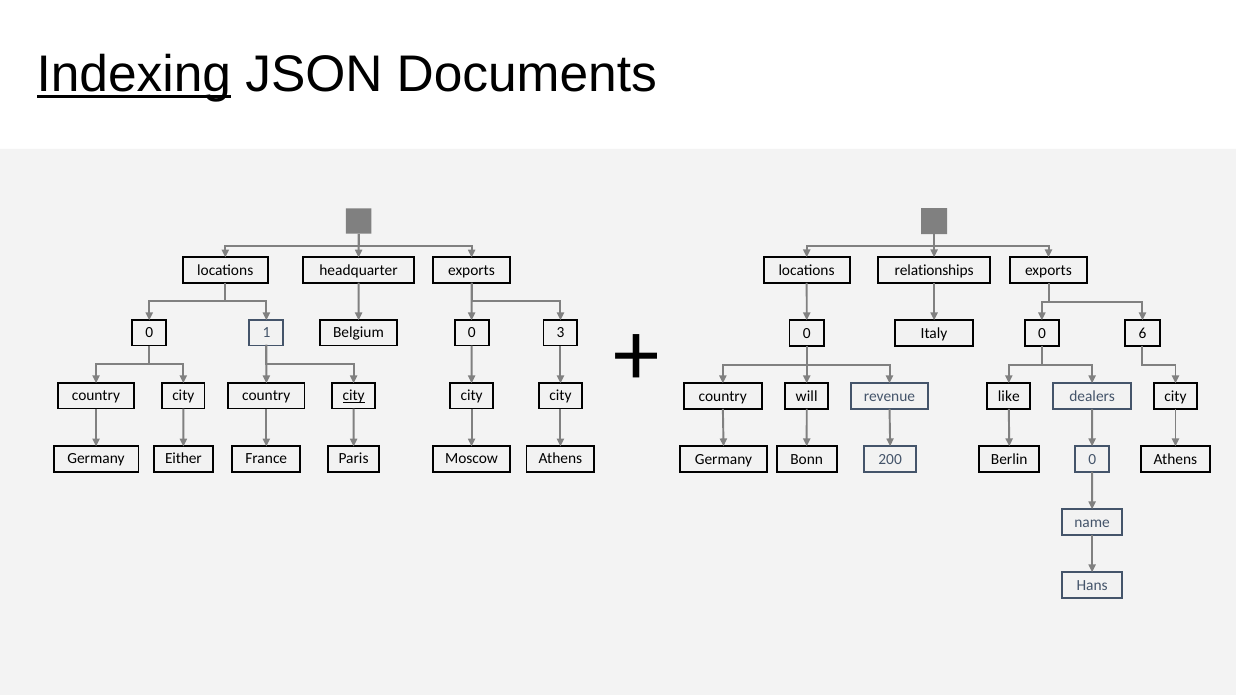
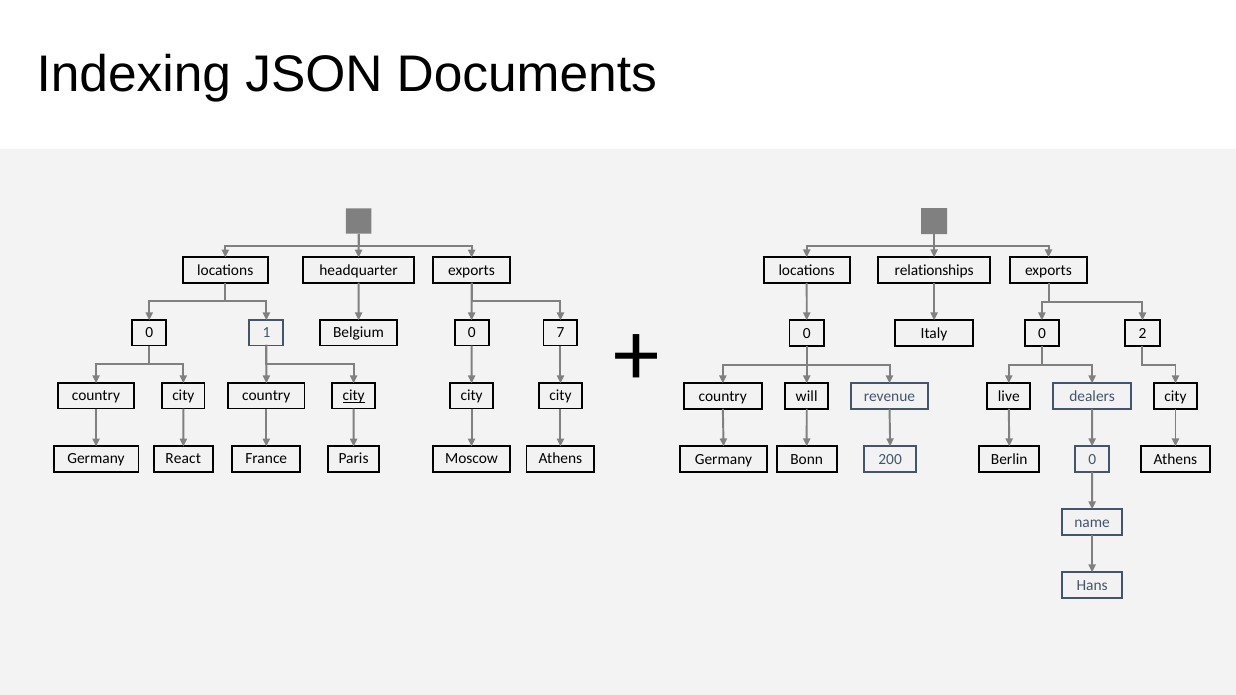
Indexing underline: present -> none (134, 75)
3: 3 -> 7 (561, 333)
6: 6 -> 2 (1142, 333)
like: like -> live (1009, 396)
Either: Either -> React (183, 459)
